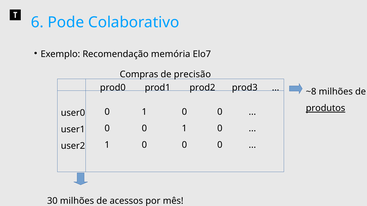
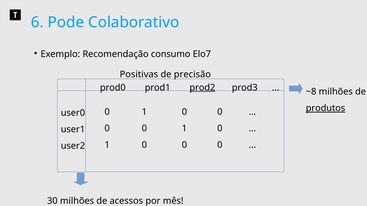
memória: memória -> consumo (171, 54)
Compras: Compras -> Positivas (139, 75)
prod2 underline: none -> present (202, 88)
